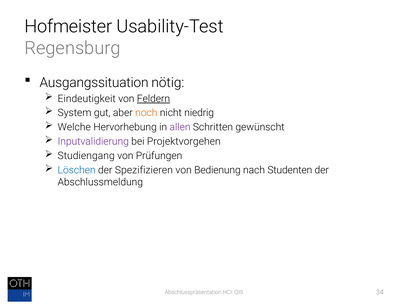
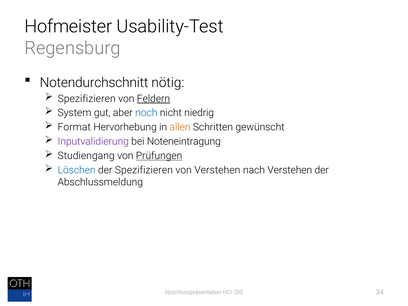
Ausgangssituation: Ausgangssituation -> Notendurchschnitt (94, 83)
Eindeutigkeit: Eindeutigkeit -> Spezifizieren (87, 99)
noch colour: orange -> blue (146, 113)
Welche: Welche -> Format (74, 127)
allen colour: purple -> orange (180, 127)
Projektvorgehen: Projektvorgehen -> Noteneintragung (184, 141)
Prüfungen underline: none -> present (159, 156)
von Bedienung: Bedienung -> Verstehen (217, 170)
nach Studenten: Studenten -> Verstehen (290, 170)
